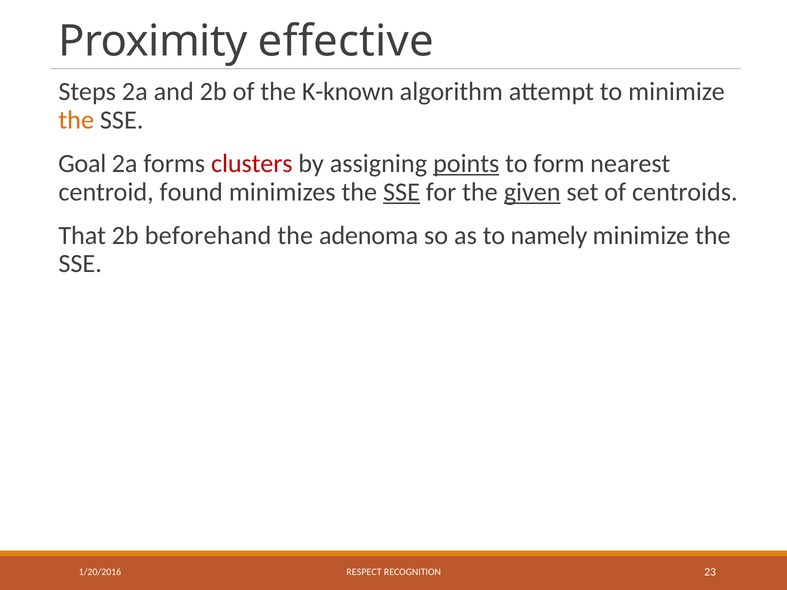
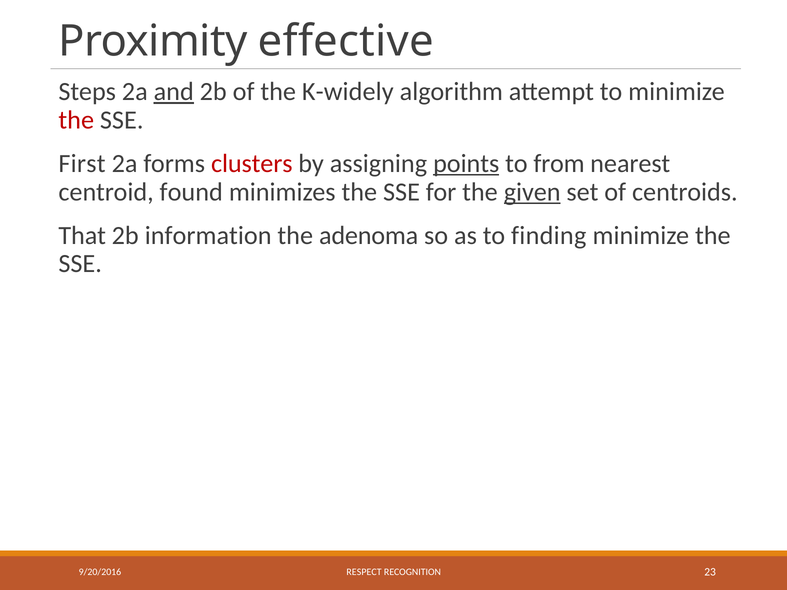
and underline: none -> present (174, 92)
K-known: K-known -> K-widely (348, 92)
the colour: orange -> red (76, 120)
Goal: Goal -> First (82, 164)
form: form -> from (559, 164)
SSE underline: present -> none (402, 192)
beforehand: beforehand -> information (208, 236)
namely: namely -> finding (549, 236)
1/20/2016: 1/20/2016 -> 9/20/2016 (100, 572)
